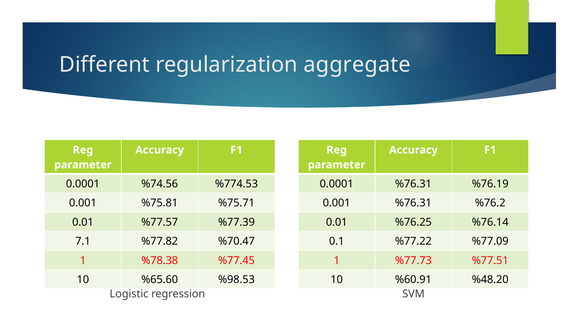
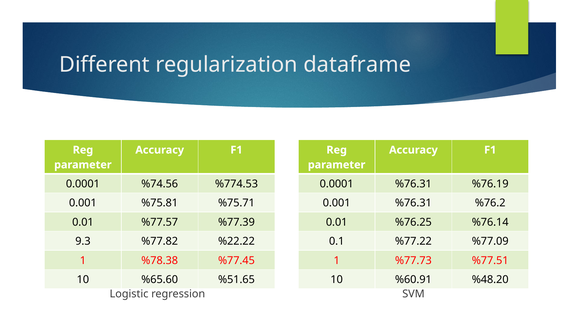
aggregate: aggregate -> dataframe (357, 65)
7.1: 7.1 -> 9.3 (83, 241)
%70.47: %70.47 -> %22.22 (236, 241)
%98.53: %98.53 -> %51.65 (236, 279)
